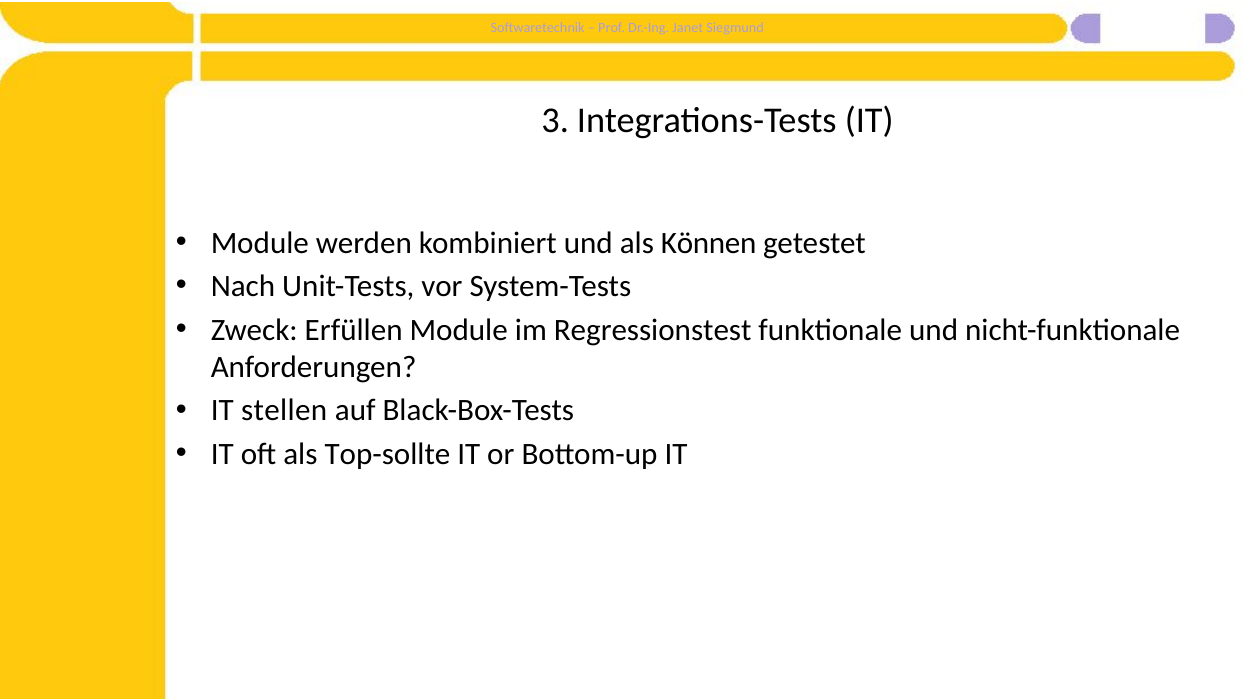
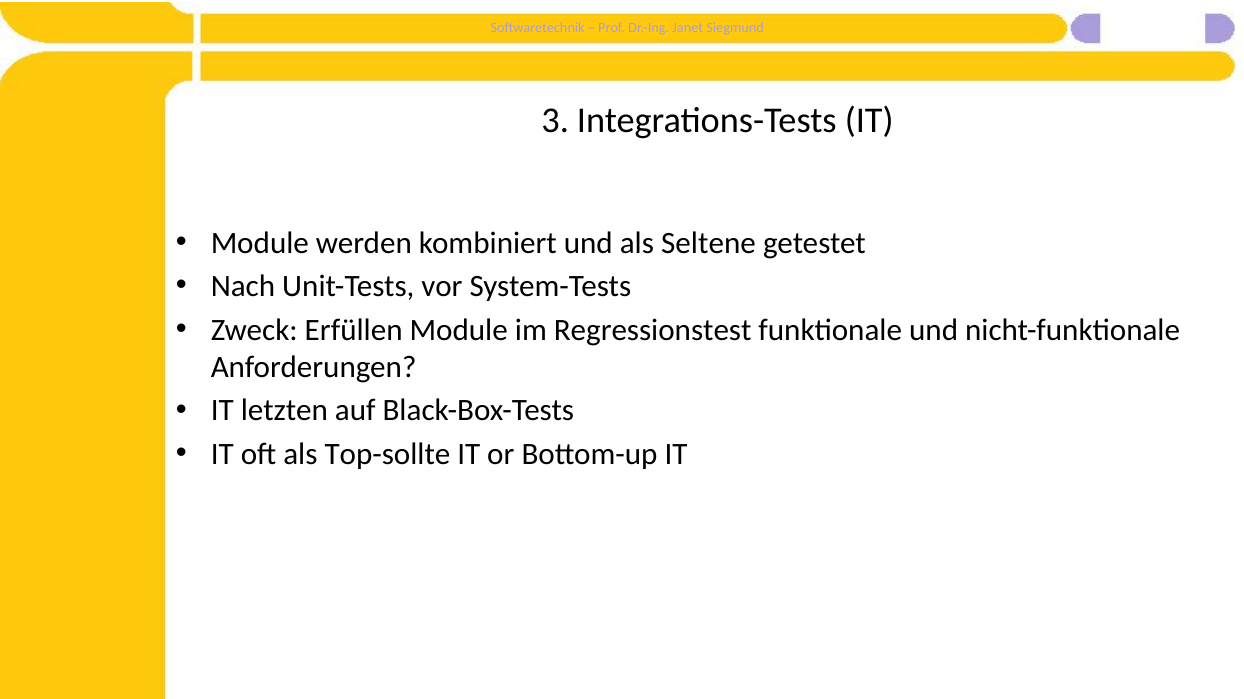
Können: Können -> Seltene (709, 243)
stellen: stellen -> letzten (284, 411)
